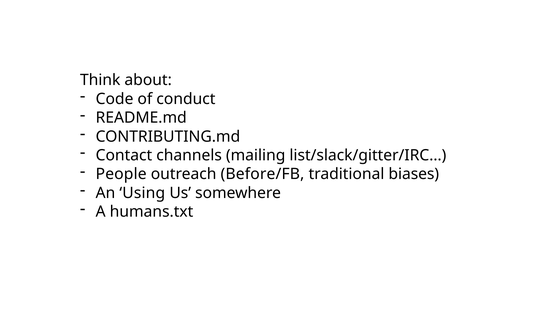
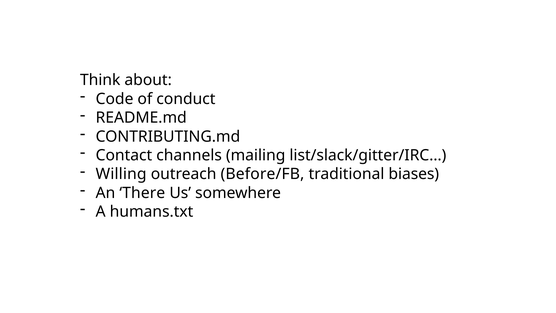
People: People -> Willing (121, 174)
Using: Using -> There (142, 193)
